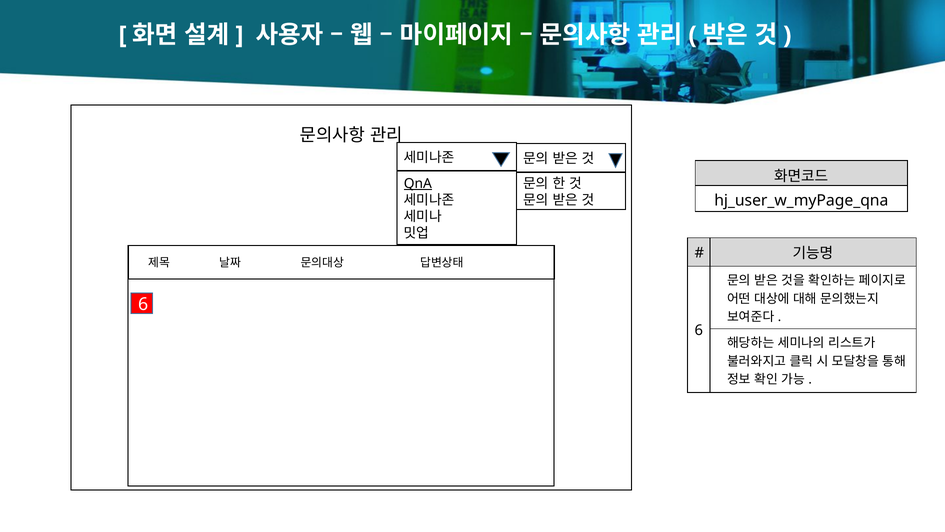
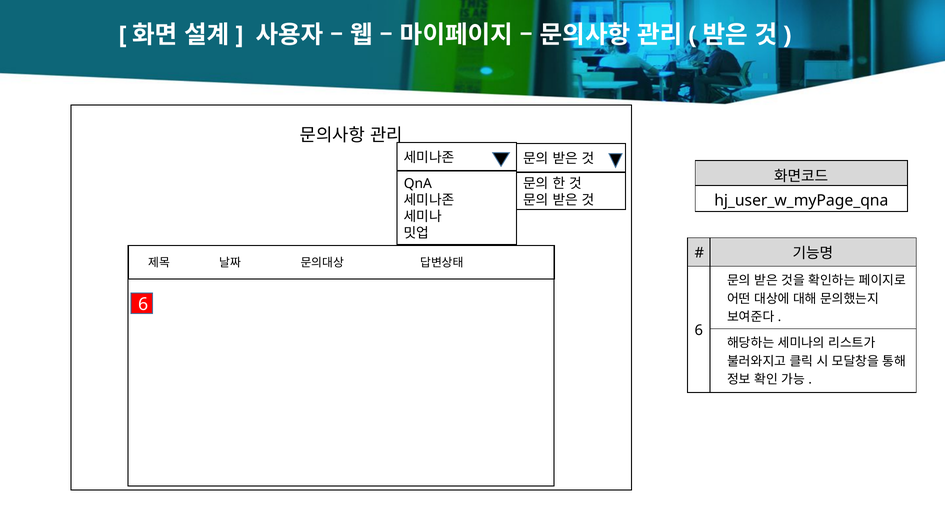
QnA underline: present -> none (418, 183)
